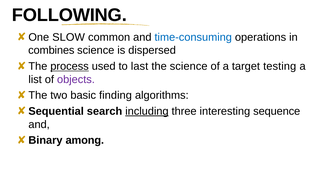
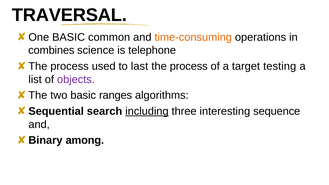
FOLLOWING: FOLLOWING -> TRAVERSAL (69, 15)
SLOW: SLOW -> BASIC (69, 37)
time-consuming colour: blue -> orange (193, 37)
dispersed: dispersed -> telephone (152, 50)
process underline: present -> none (70, 66)
the science: science -> process (189, 66)
finding: finding -> ranges (116, 95)
